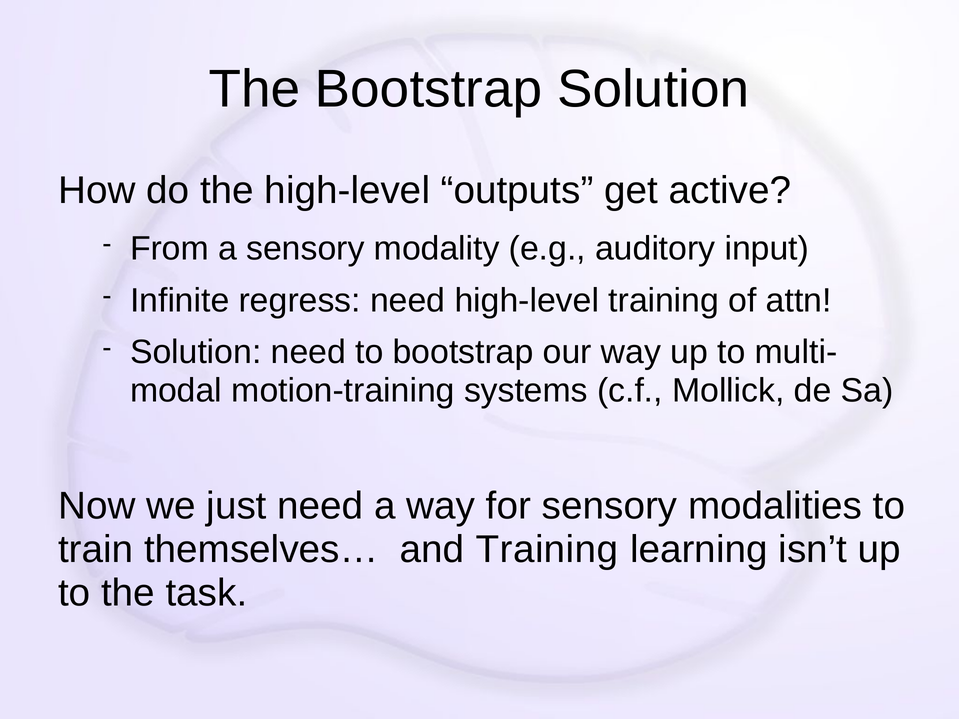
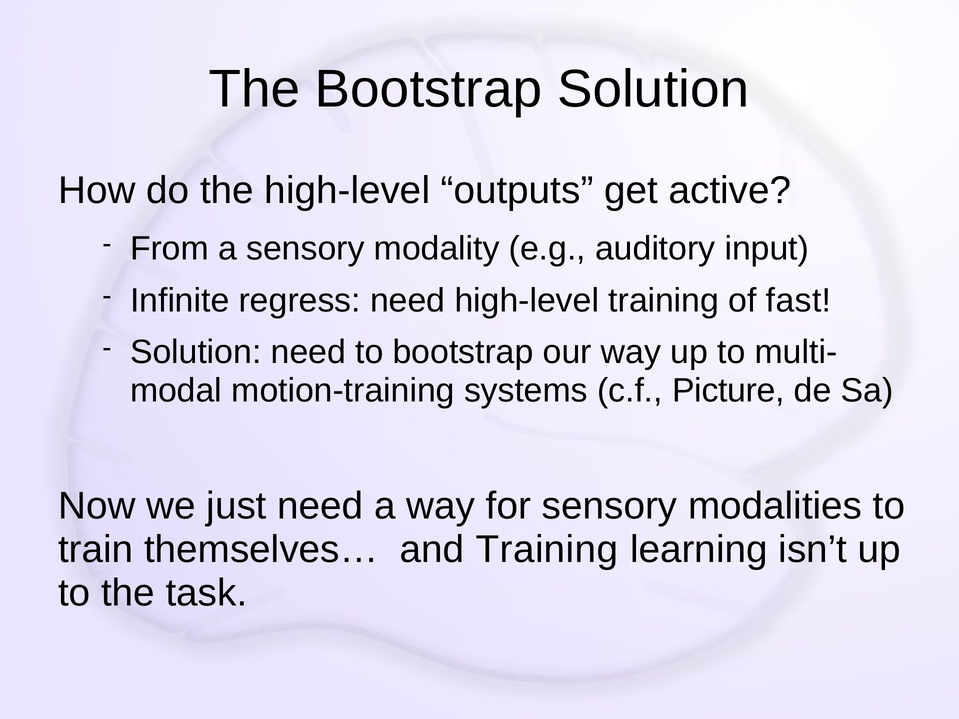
attn: attn -> fast (799, 301)
Mollick: Mollick -> Picture (728, 391)
